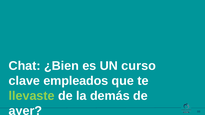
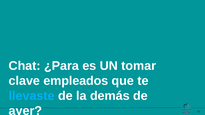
¿Bien: ¿Bien -> ¿Para (61, 66)
curso: curso -> tomar (139, 66)
llevaste colour: light green -> light blue (32, 96)
